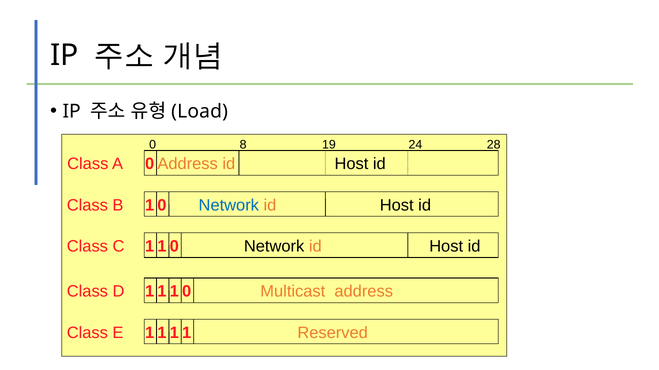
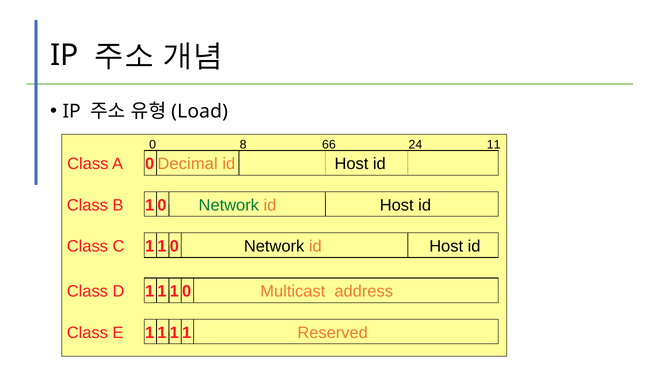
19: 19 -> 66 (329, 145)
28: 28 -> 11 (494, 145)
Address: Address -> Decimal (188, 164)
Network colour: blue -> green (229, 206)
